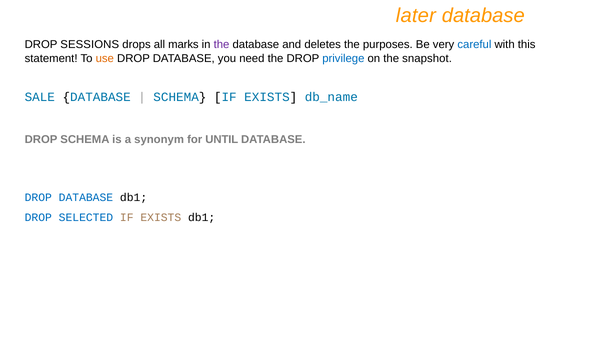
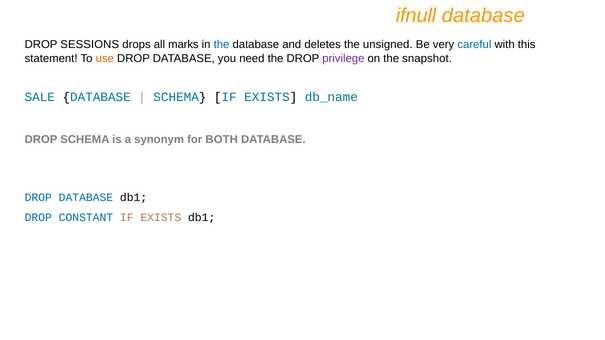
later: later -> ifnull (416, 16)
the colour: purple -> blue (222, 45)
purposes: purposes -> unsigned (388, 45)
privilege colour: blue -> purple (343, 58)
UNTIL: UNTIL -> BOTH (222, 140)
SELECTED: SELECTED -> CONSTANT (86, 218)
